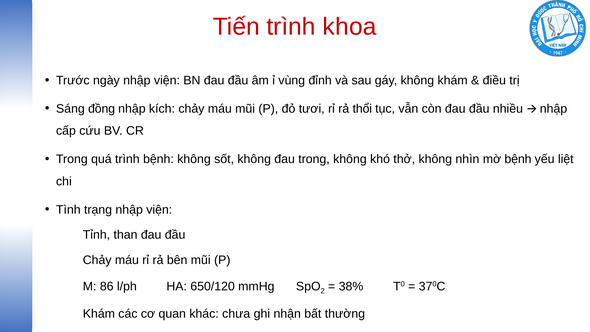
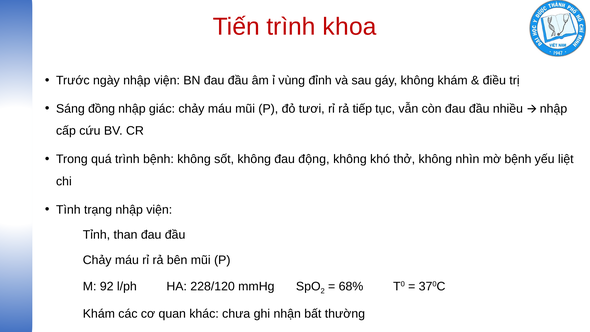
kích: kích -> giác (162, 109)
thổi: thổi -> tiếp (362, 109)
đau trong: trong -> động (314, 159)
86: 86 -> 92 (107, 286)
650/120: 650/120 -> 228/120 (213, 286)
38%: 38% -> 68% (351, 286)
